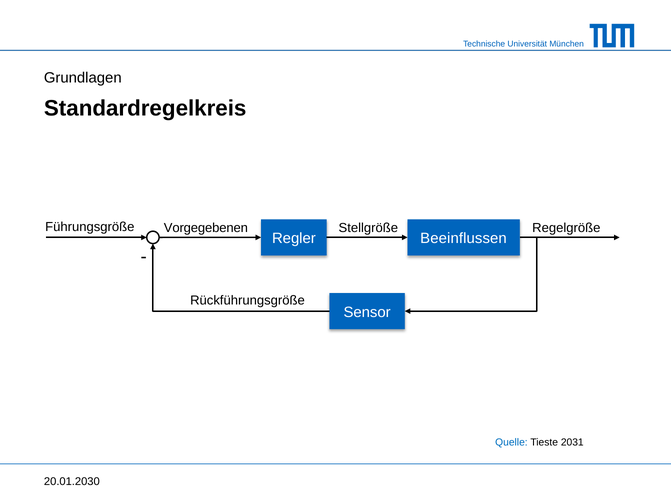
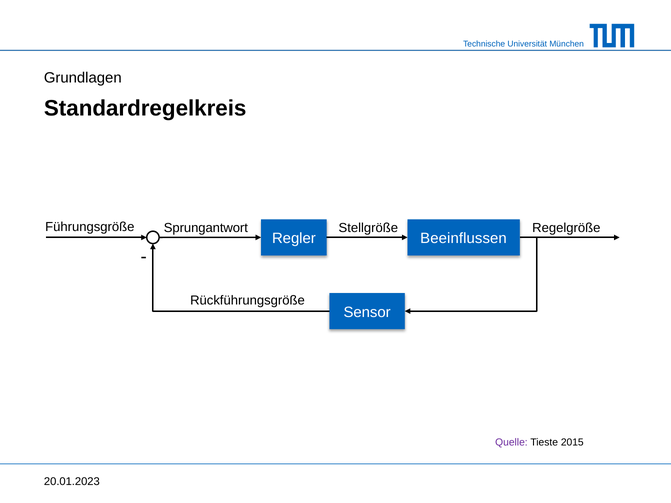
Vorgegebenen: Vorgegebenen -> Sprungantwort (206, 228)
Quelle colour: blue -> purple (511, 443)
2031: 2031 -> 2015 (572, 443)
20.01.2030: 20.01.2030 -> 20.01.2023 (72, 482)
